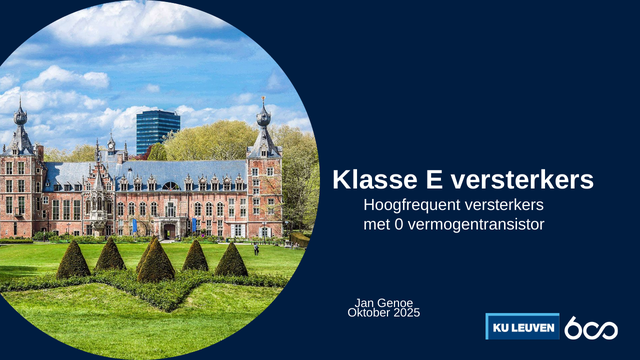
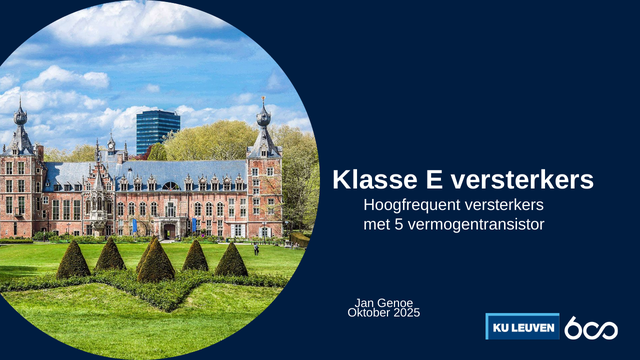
0: 0 -> 5 (399, 224)
